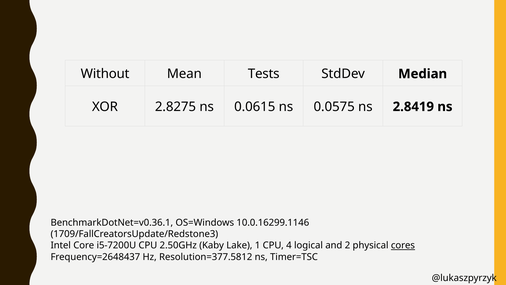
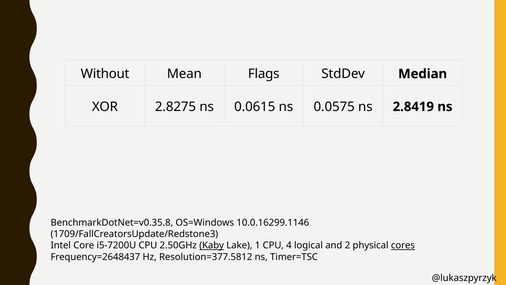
Tests: Tests -> Flags (264, 74)
BenchmarkDotNet=v0.36.1: BenchmarkDotNet=v0.36.1 -> BenchmarkDotNet=v0.35.8 (112, 222)
Kaby underline: none -> present (212, 245)
